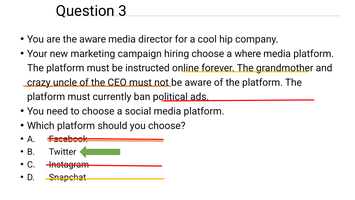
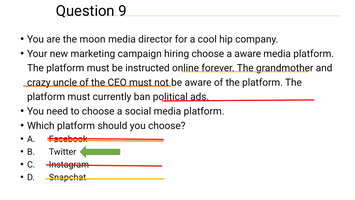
3: 3 -> 9 (122, 11)
the aware: aware -> moon (93, 39)
a where: where -> aware (248, 54)
